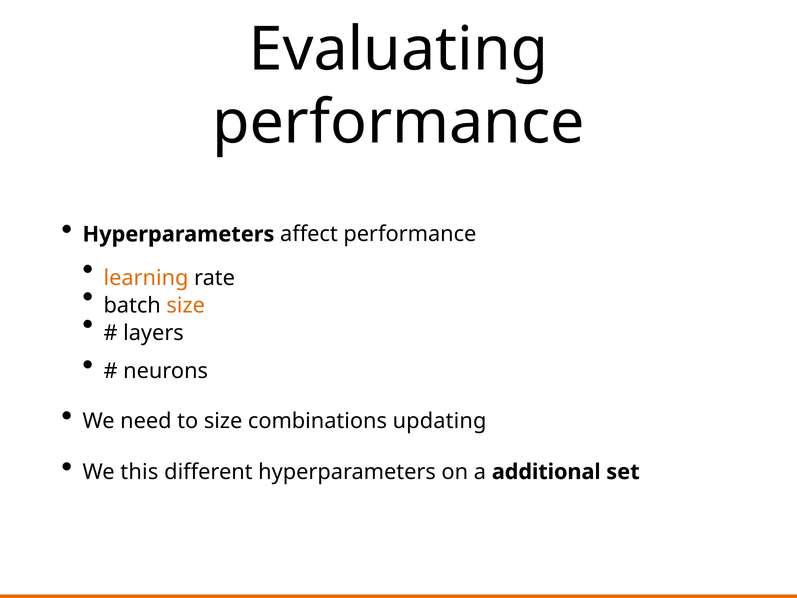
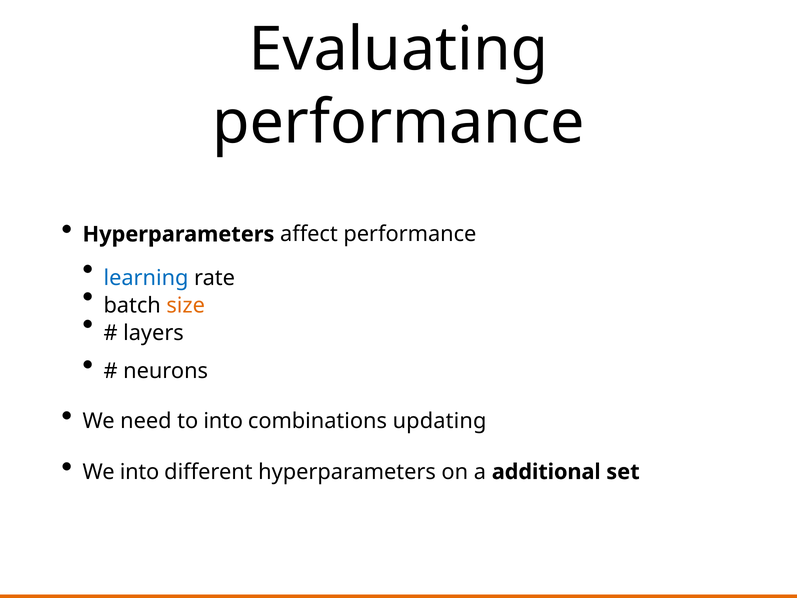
learning colour: orange -> blue (146, 278)
to size: size -> into (223, 421)
We this: this -> into (140, 472)
